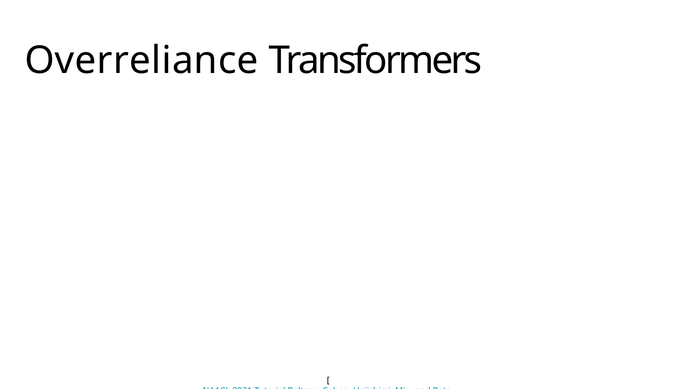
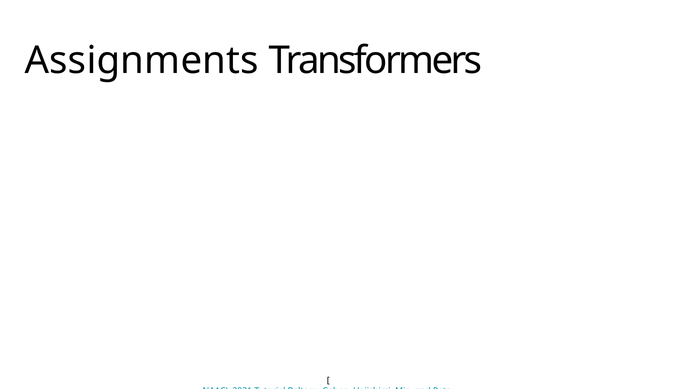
Overreliance: Overreliance -> Assignments (142, 60)
